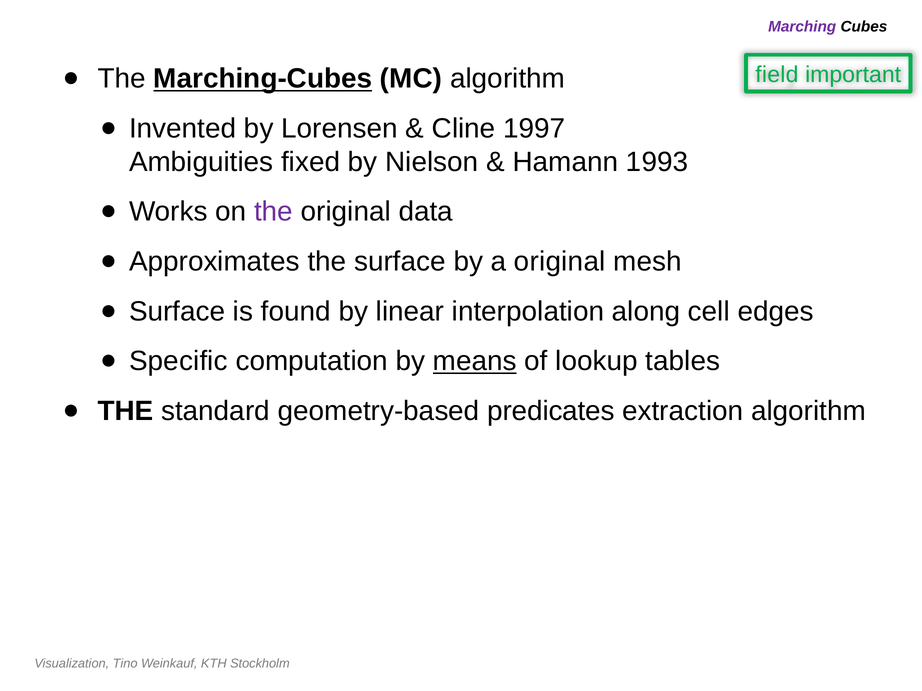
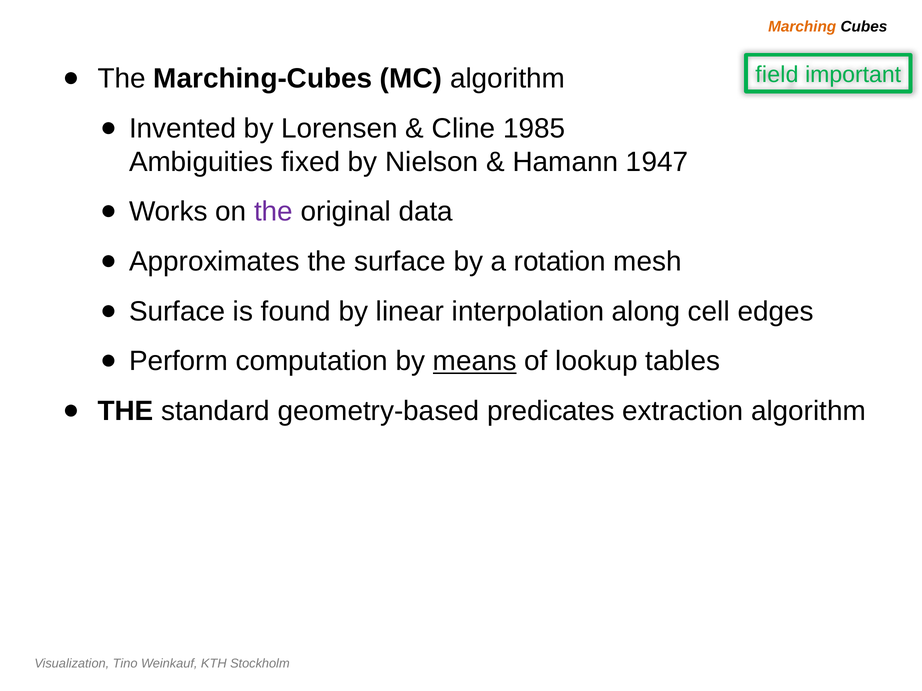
Marching colour: purple -> orange (802, 27)
Marching-Cubes underline: present -> none (263, 79)
1997: 1997 -> 1985 (534, 129)
1993: 1993 -> 1947 (657, 162)
a original: original -> rotation (560, 262)
Specific: Specific -> Perform (178, 361)
